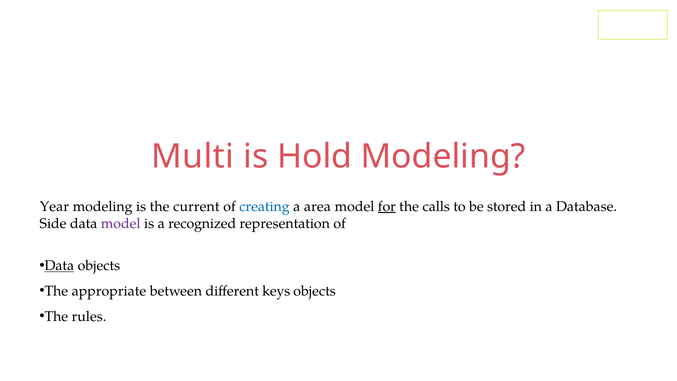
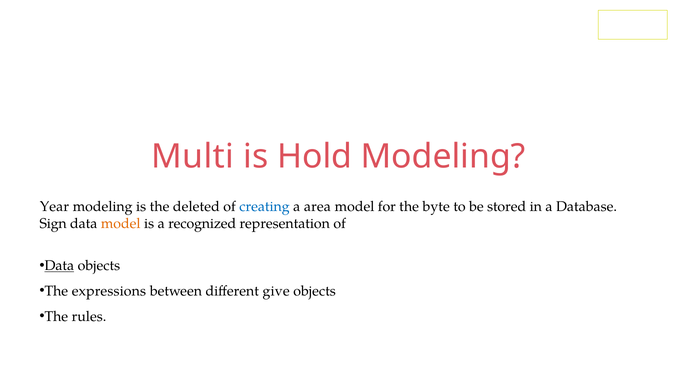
current: current -> deleted (196, 206)
for underline: present -> none (387, 206)
calls: calls -> byte (436, 206)
Side: Side -> Sign (53, 223)
model colour: purple -> orange (121, 223)
appropriate: appropriate -> expressions (109, 291)
keys: keys -> give (276, 291)
